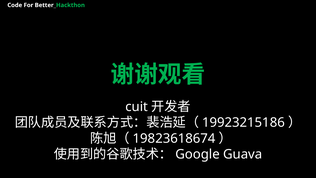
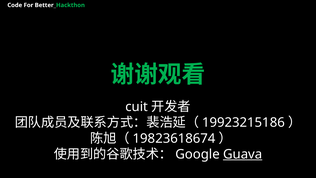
Guava underline: none -> present (243, 154)
